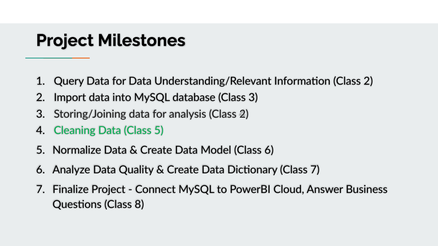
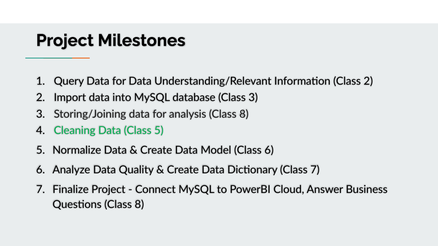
analysis Class 2: 2 -> 8 (244, 114)
